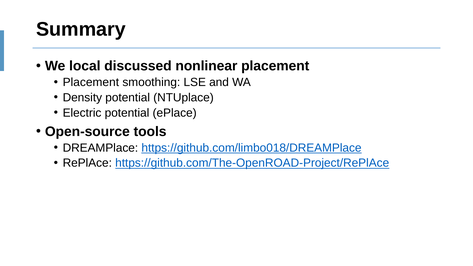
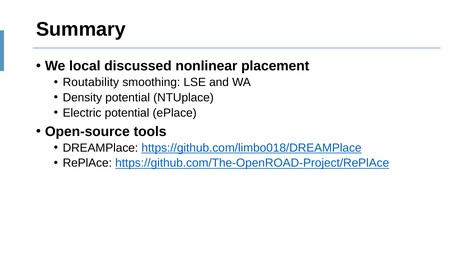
Placement: Placement -> Routability (91, 82)
